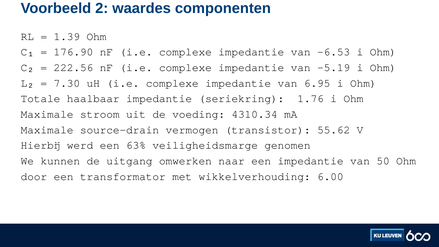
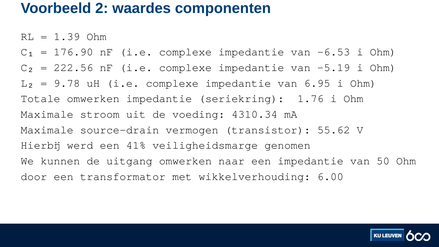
7.30: 7.30 -> 9.78 (67, 83)
Totale haalbaar: haalbaar -> omwerken (93, 99)
63%: 63% -> 41% (136, 145)
